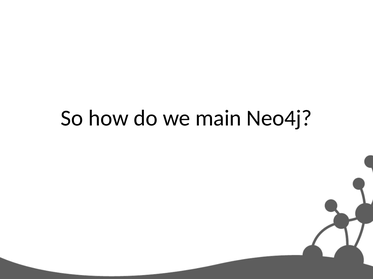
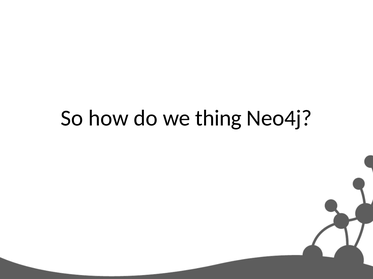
main: main -> thing (218, 118)
